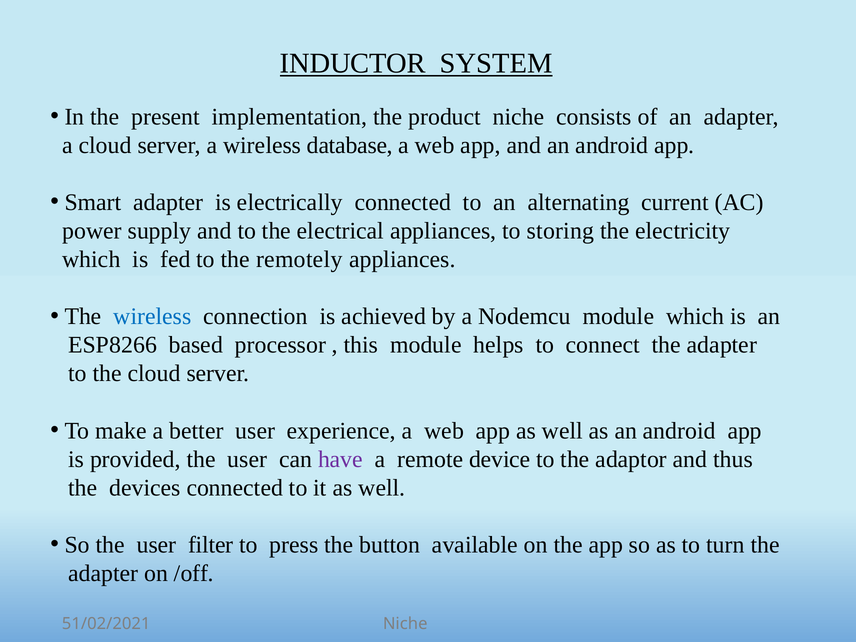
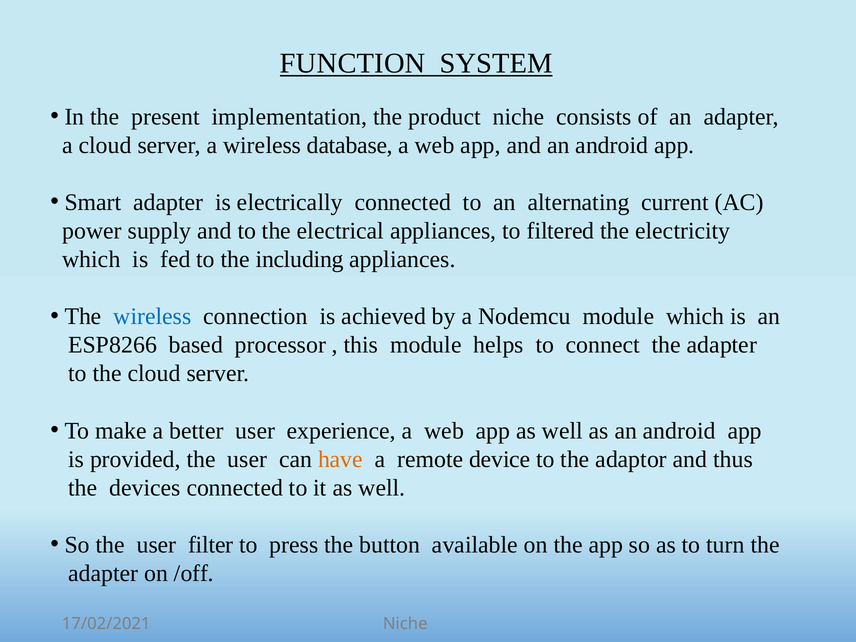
INDUCTOR: INDUCTOR -> FUNCTION (353, 63)
storing: storing -> filtered (561, 231)
remotely: remotely -> including (300, 259)
have colour: purple -> orange (340, 459)
51/02/2021: 51/02/2021 -> 17/02/2021 (106, 624)
